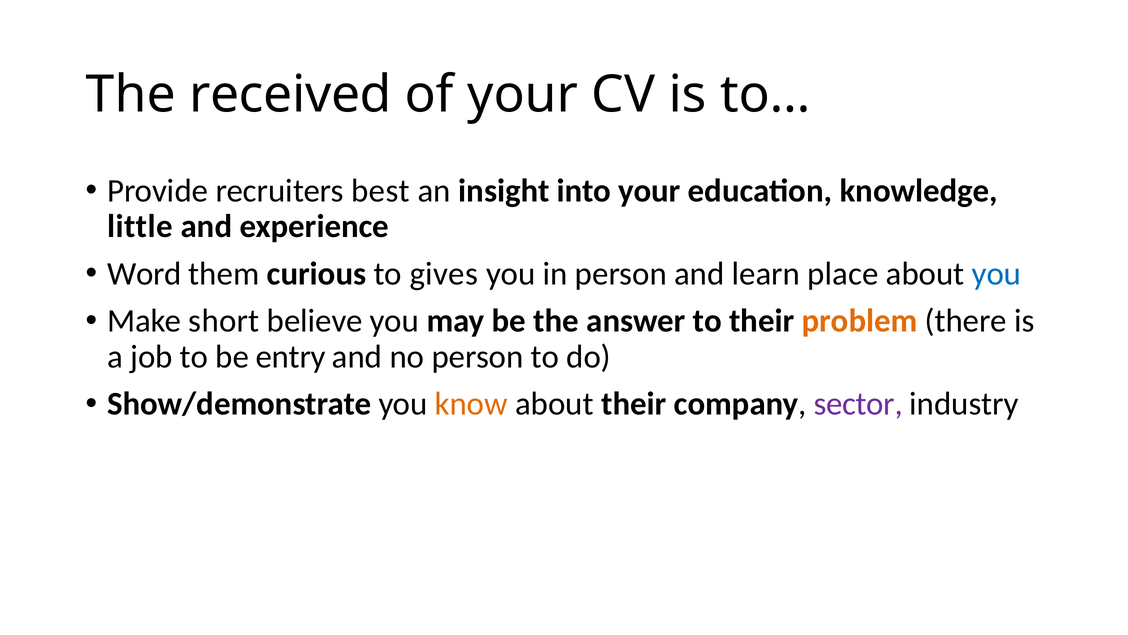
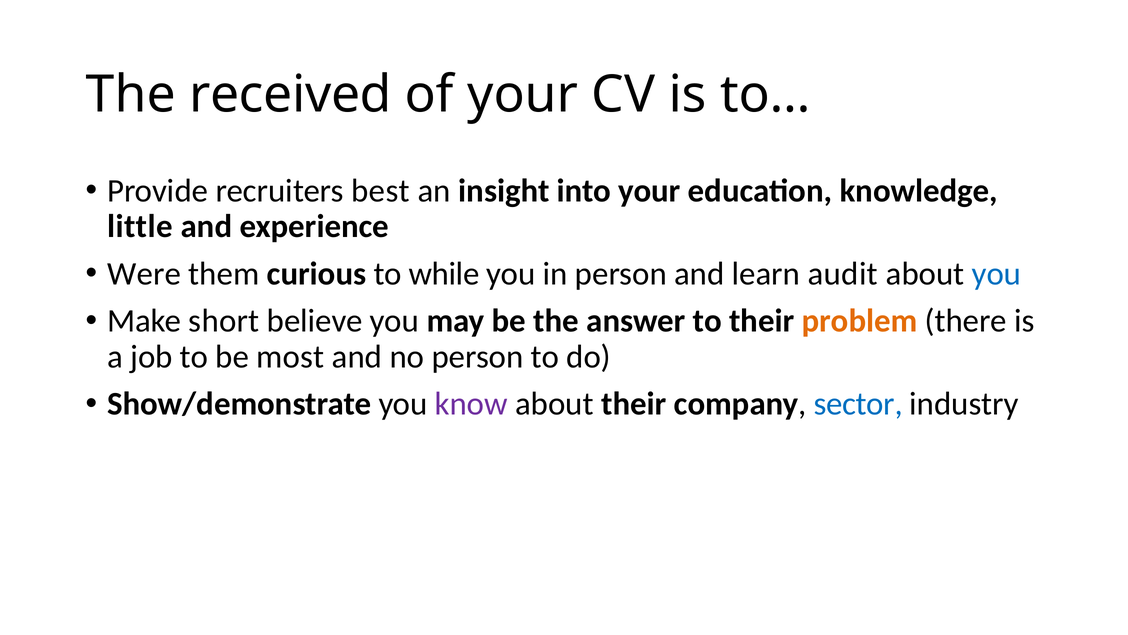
Word: Word -> Were (144, 274)
gives: gives -> while (444, 274)
place: place -> audit (843, 274)
entry: entry -> most (290, 356)
know colour: orange -> purple (471, 404)
sector colour: purple -> blue (858, 404)
